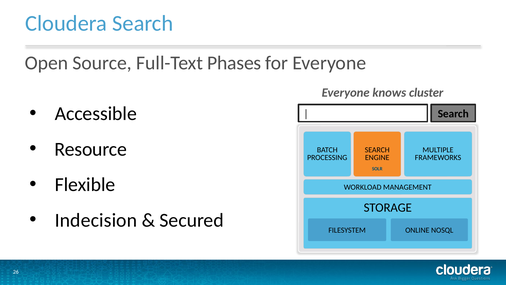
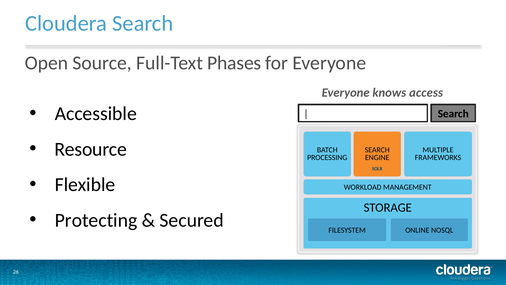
cluster: cluster -> access (426, 93)
Indecision: Indecision -> Protecting (96, 220)
